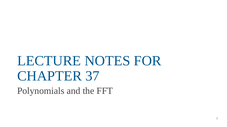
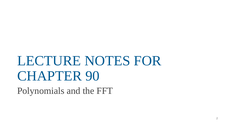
37: 37 -> 90 (92, 76)
